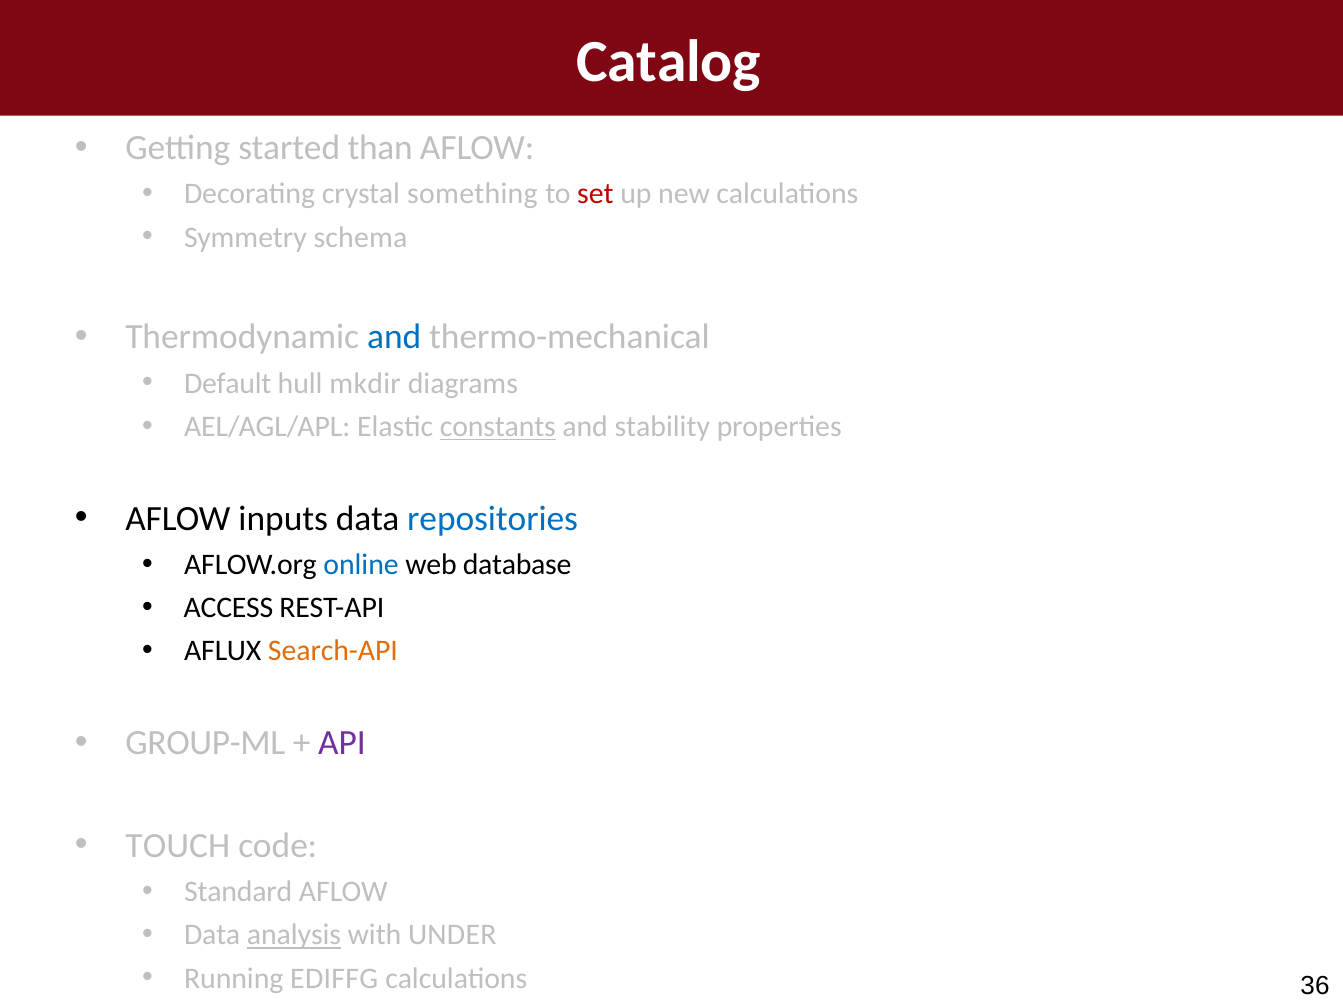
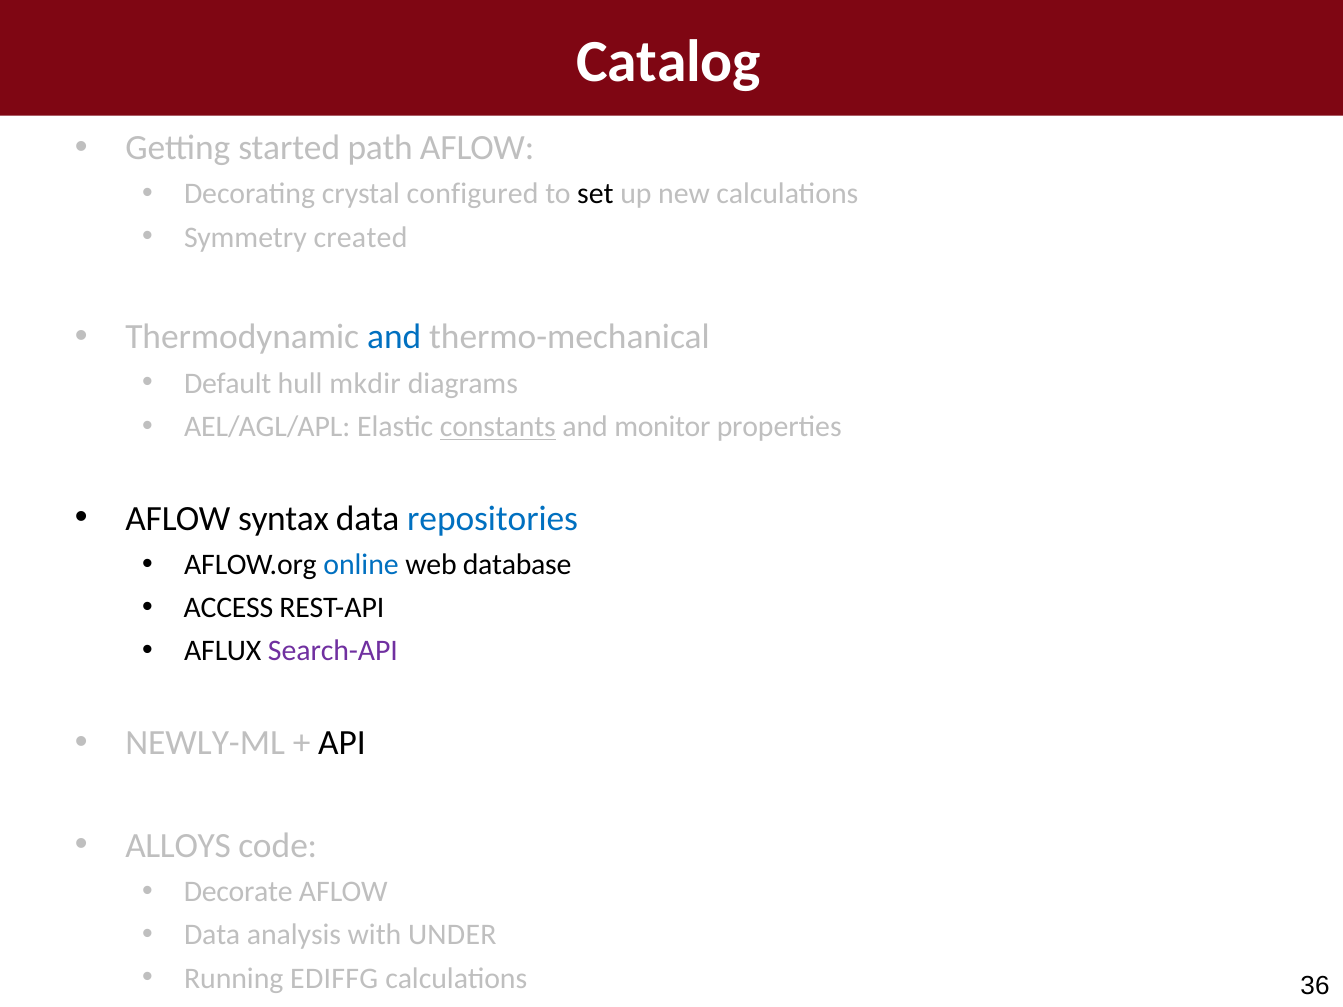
than: than -> path (380, 148)
something: something -> configured (473, 194)
set colour: red -> black (595, 194)
schema: schema -> created (360, 237)
stability: stability -> monitor (662, 427)
inputs: inputs -> syntax (283, 519)
Search-API colour: orange -> purple (333, 651)
GROUP-ML: GROUP-ML -> NEWLY-ML (205, 743)
API colour: purple -> black (342, 743)
TOUCH: TOUCH -> ALLOYS (178, 846)
Standard: Standard -> Decorate (238, 892)
analysis underline: present -> none (294, 935)
